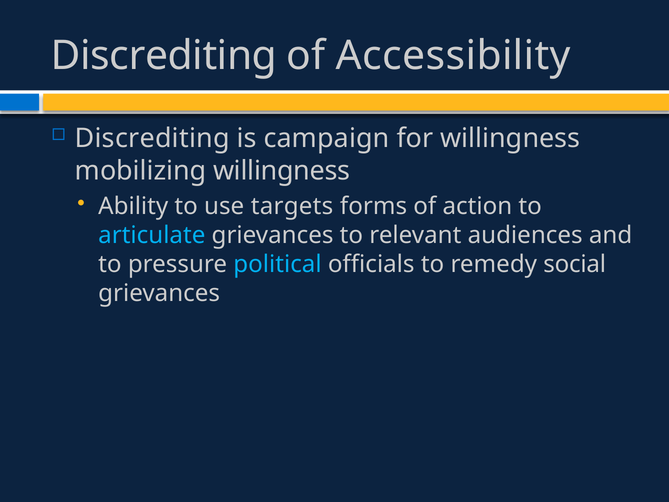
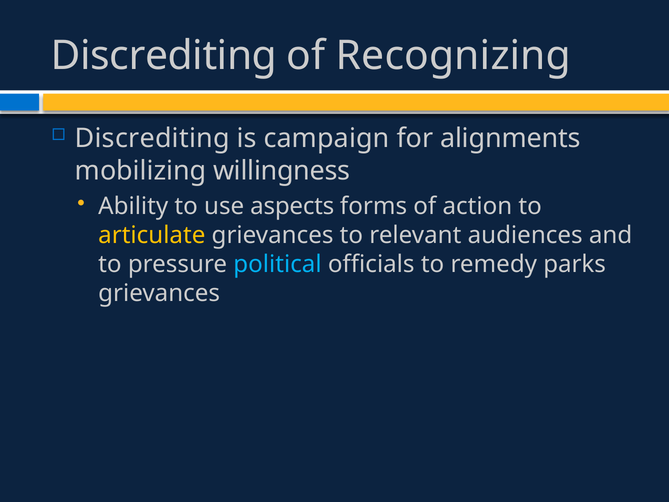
Accessibility: Accessibility -> Recognizing (453, 56)
for willingness: willingness -> alignments (510, 138)
targets: targets -> aspects (292, 206)
articulate colour: light blue -> yellow (152, 235)
social: social -> parks (575, 264)
